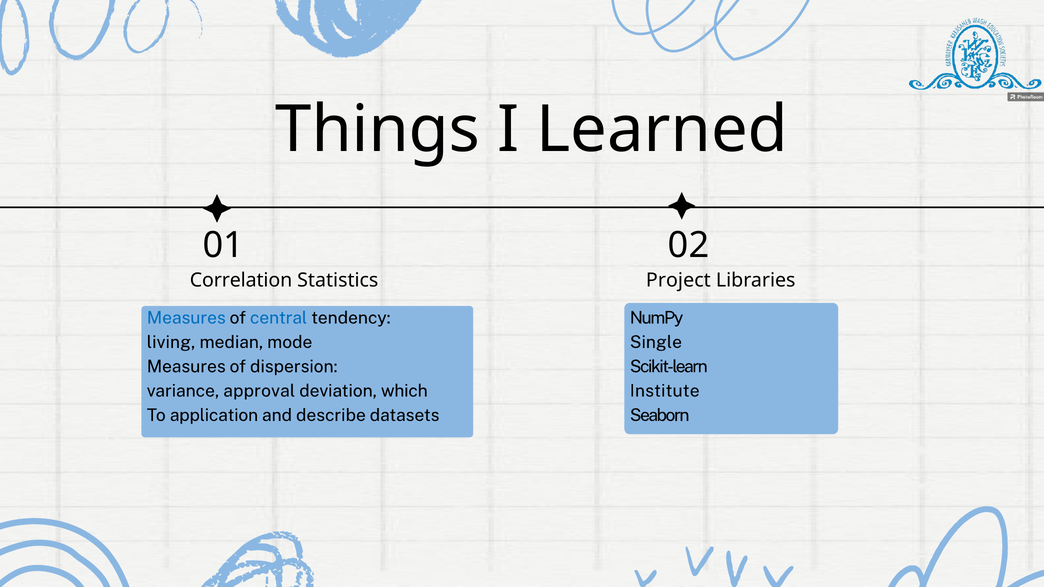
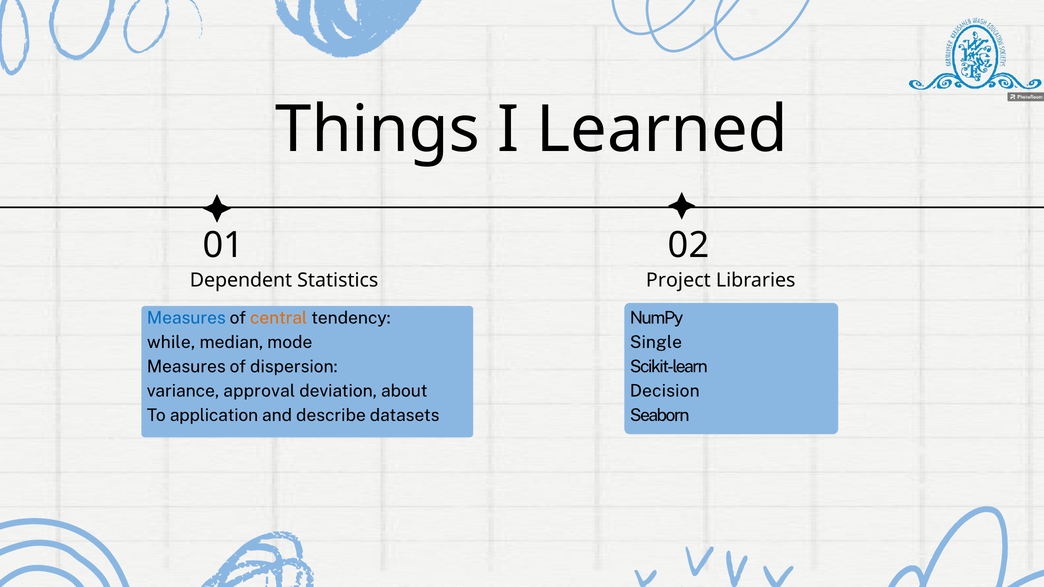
Correlation: Correlation -> Dependent (241, 280)
central colour: blue -> orange (279, 318)
living: living -> while (171, 342)
which: which -> about (404, 391)
Institute: Institute -> Decision (665, 391)
